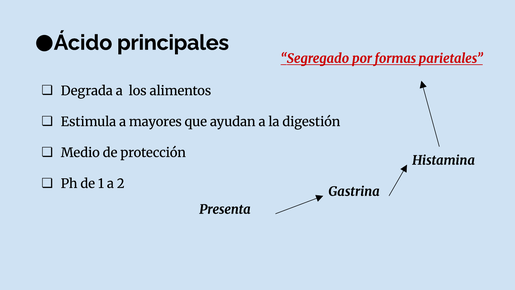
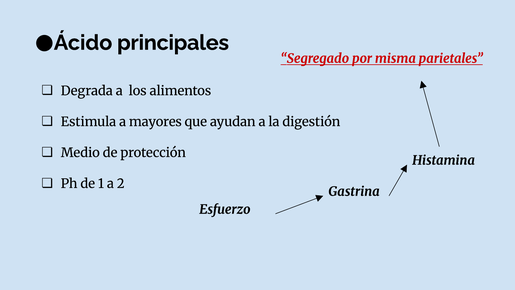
formas: formas -> misma (395, 59)
Presenta: Presenta -> Esfuerzo (225, 209)
